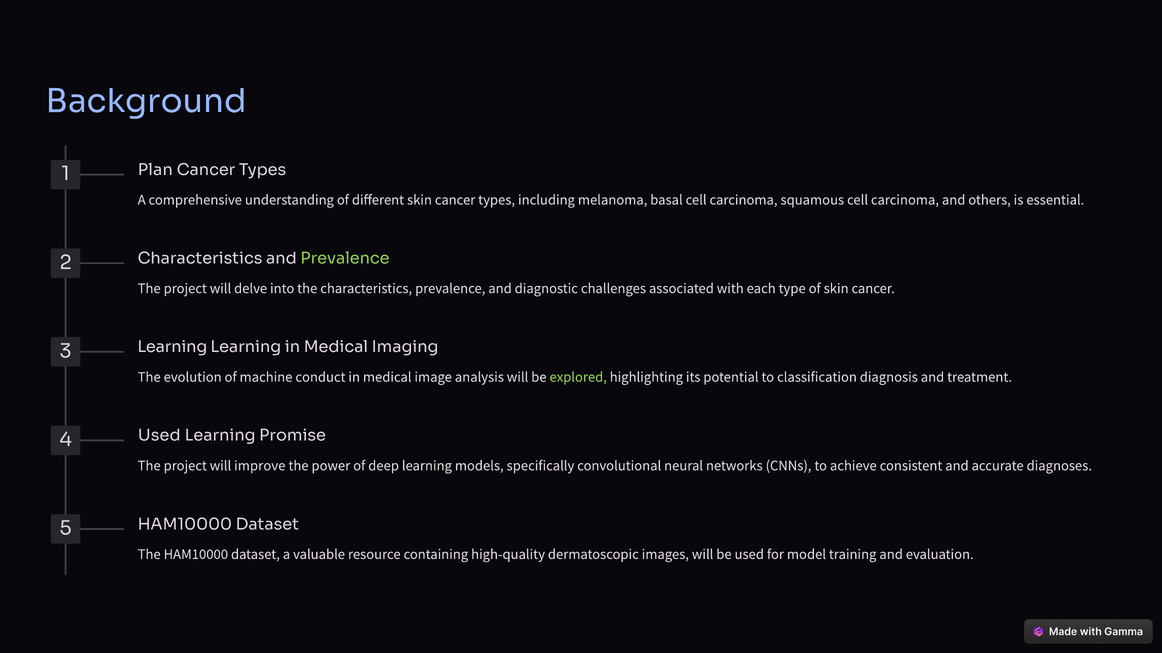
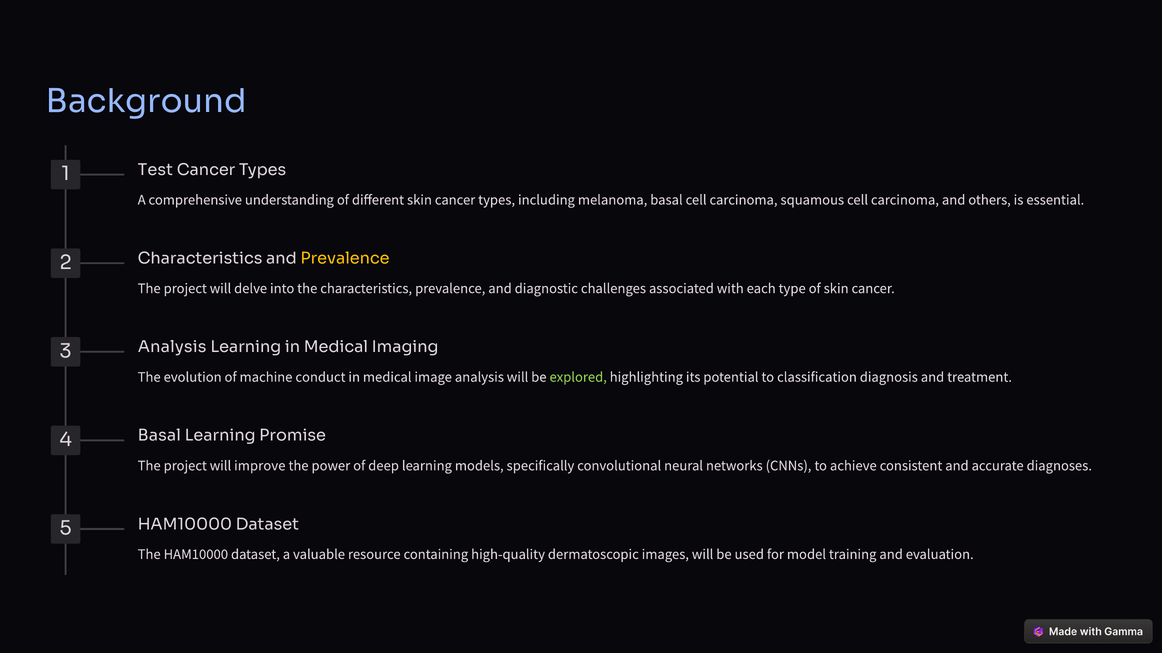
Plan: Plan -> Test (155, 170)
Prevalence colour: light green -> yellow (345, 259)
3 Learning: Learning -> Analysis (172, 347)
4 Used: Used -> Basal (159, 436)
